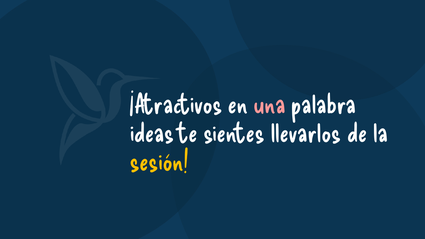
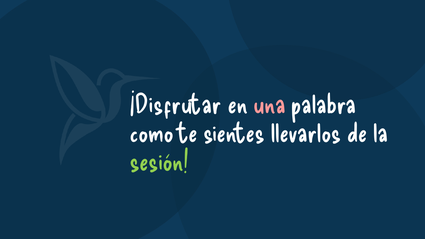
¡Atractivos: ¡Atractivos -> ¡Disfrutar (176, 105)
ideas: ideas -> como (152, 133)
sesión colour: yellow -> light green (159, 162)
